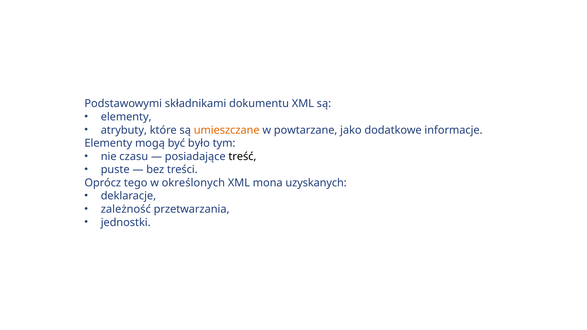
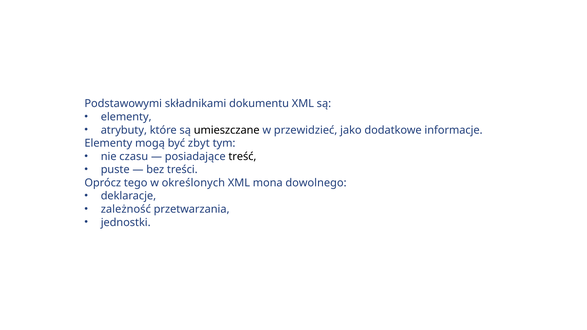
umieszczane colour: orange -> black (227, 130)
powtarzane: powtarzane -> przewidzieć (306, 130)
było: było -> zbyt (199, 143)
uzyskanych: uzyskanych -> dowolnego (316, 183)
